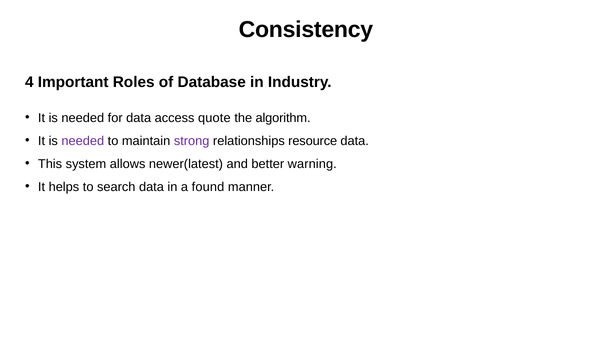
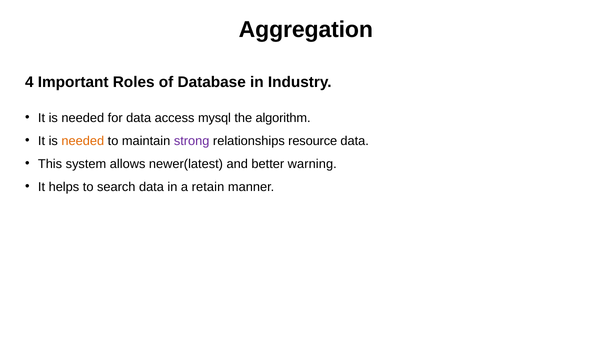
Consistency: Consistency -> Aggregation (306, 30)
quote: quote -> mysql (214, 118)
needed colour: purple -> orange (83, 141)
found: found -> retain (208, 187)
